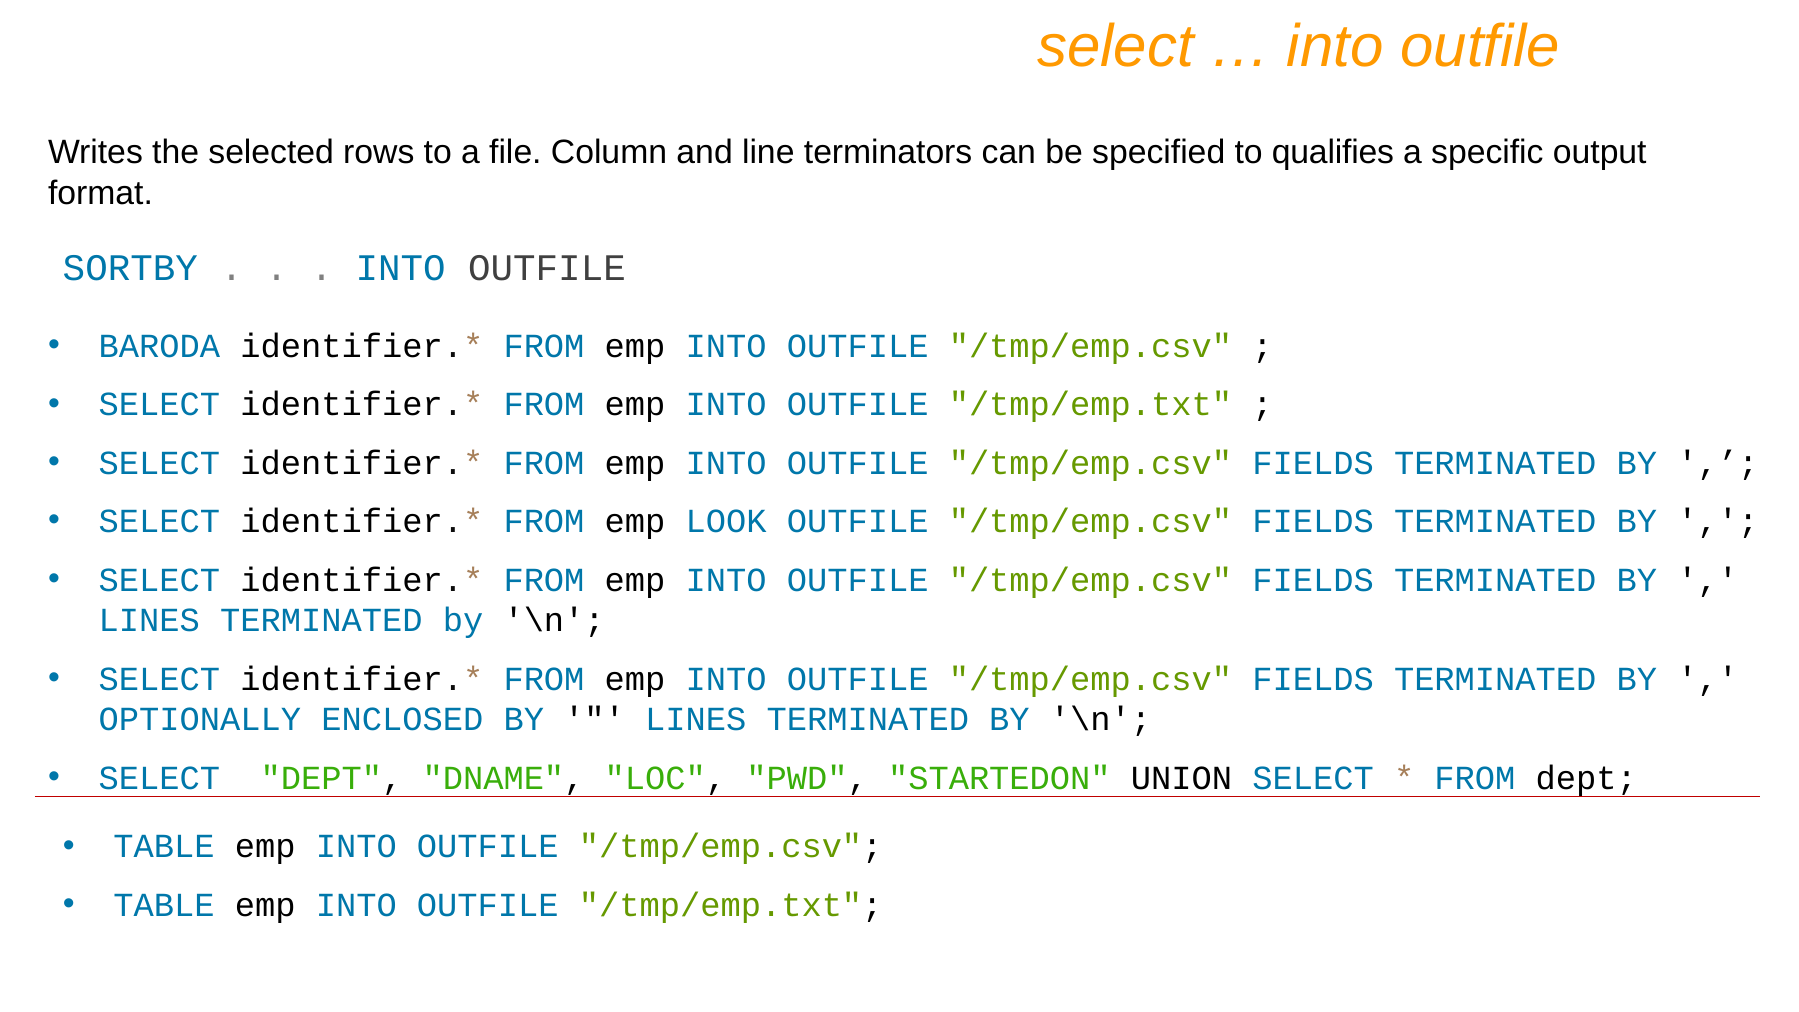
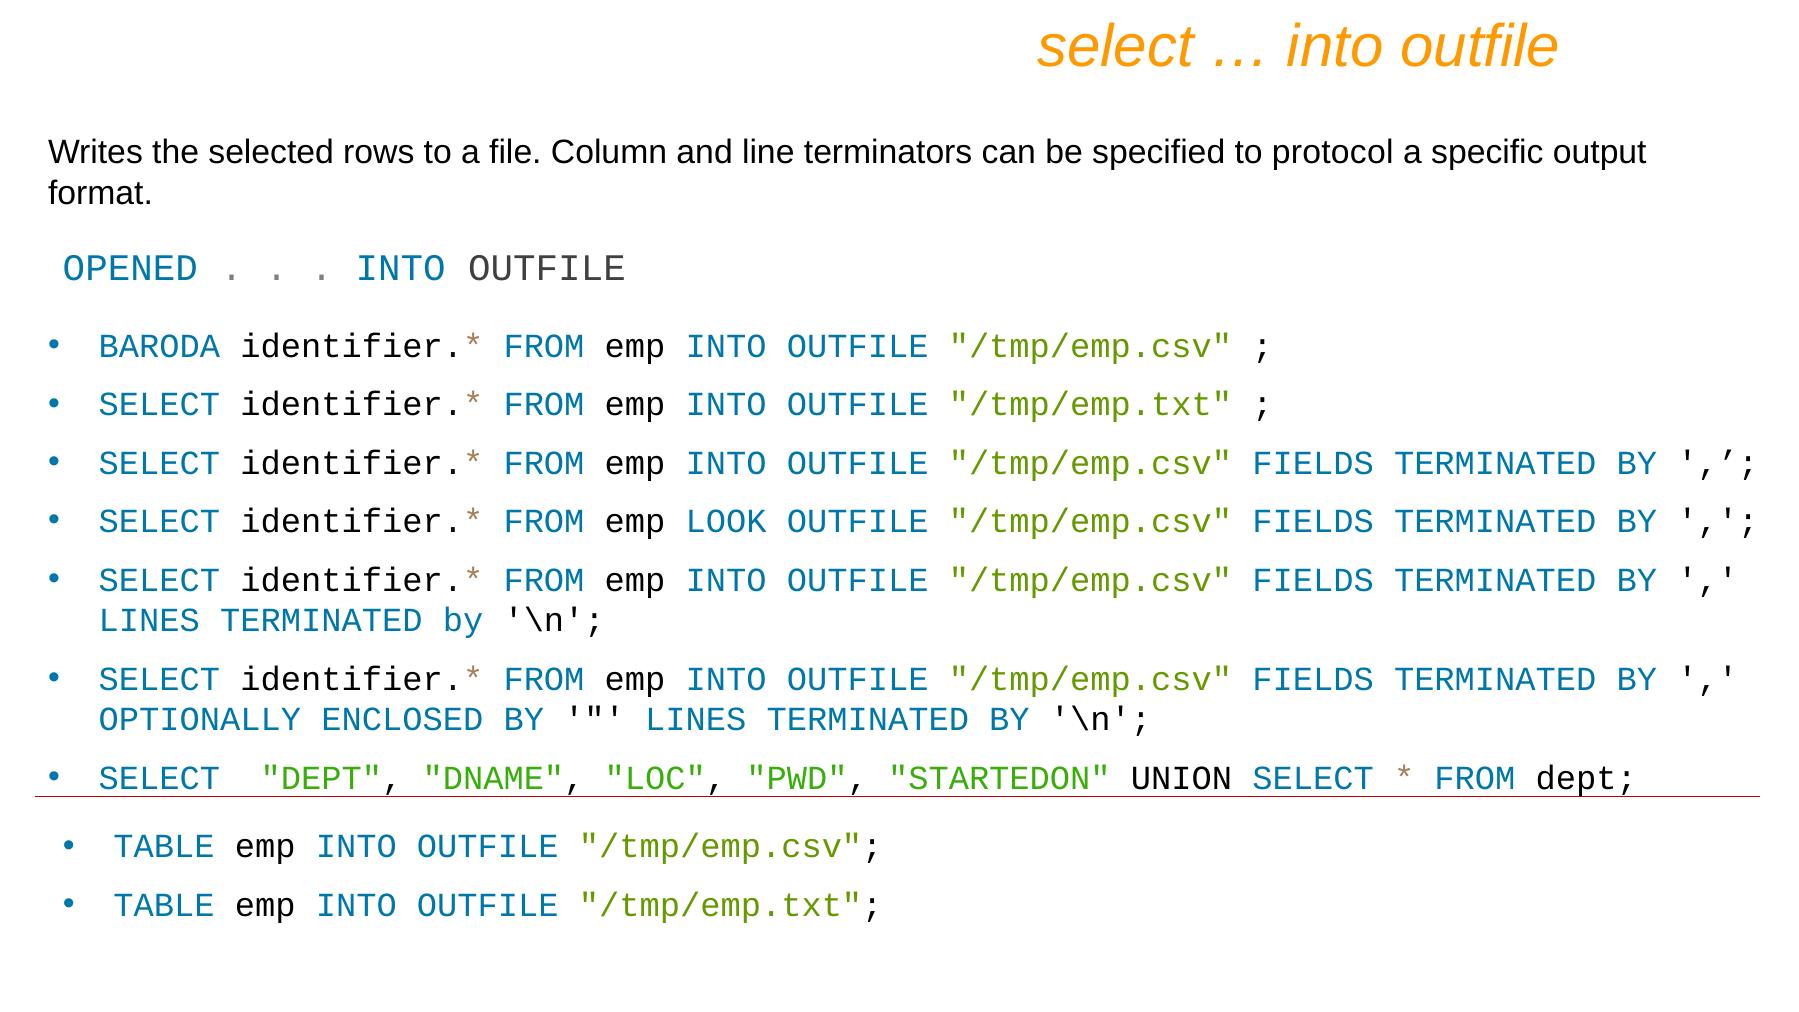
qualifies: qualifies -> protocol (1333, 153)
SORTBY: SORTBY -> OPENED (130, 268)
